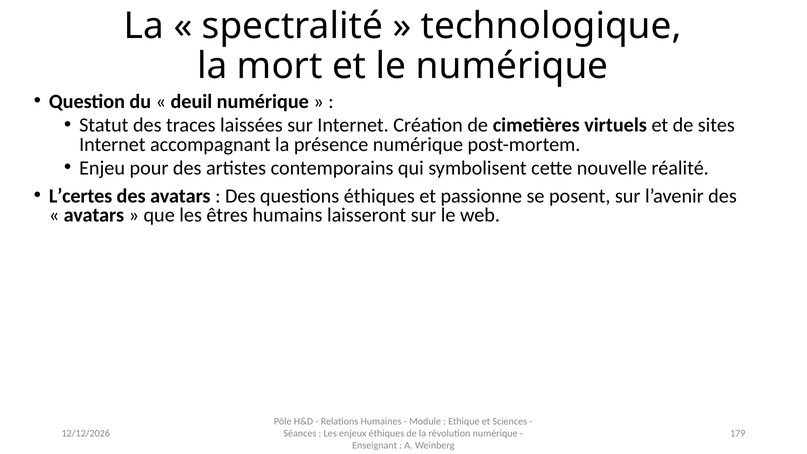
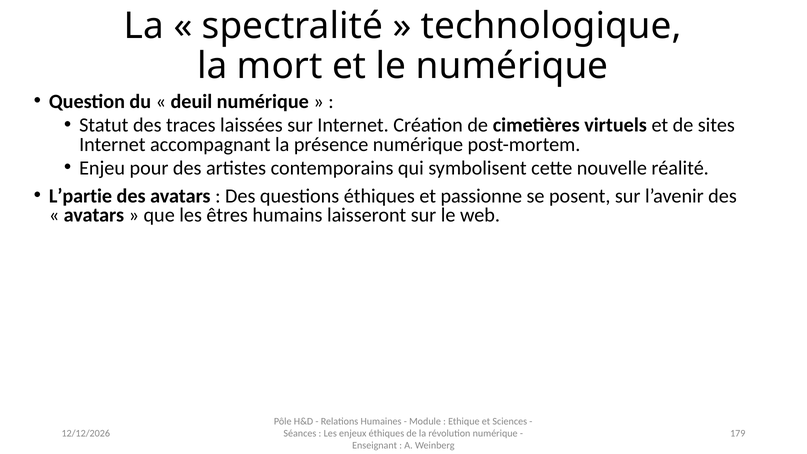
L’certes: L’certes -> L’partie (81, 196)
